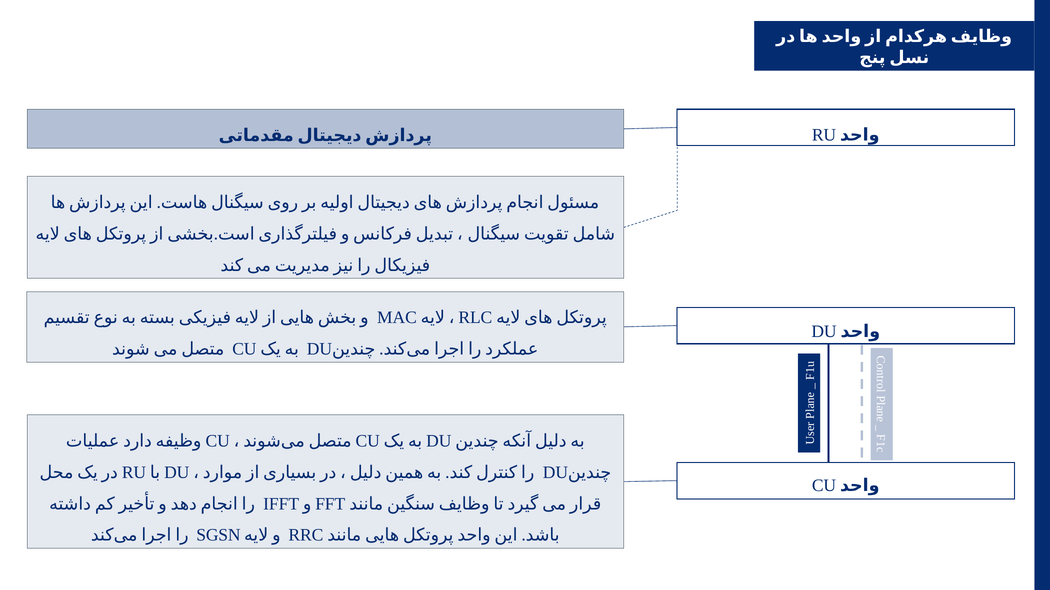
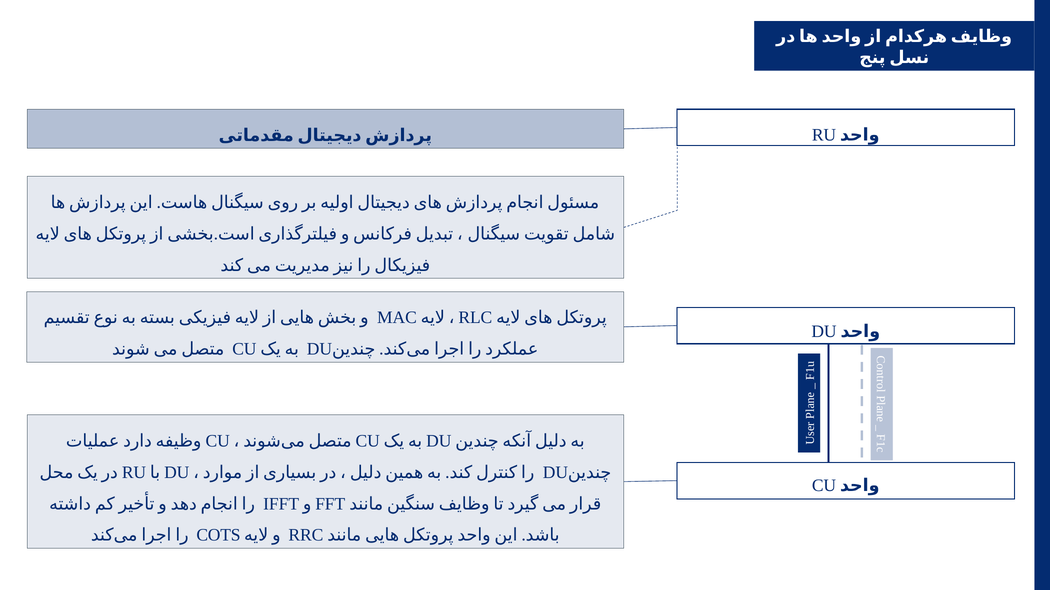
SGSN: SGSN -> COTS (218, 536)
